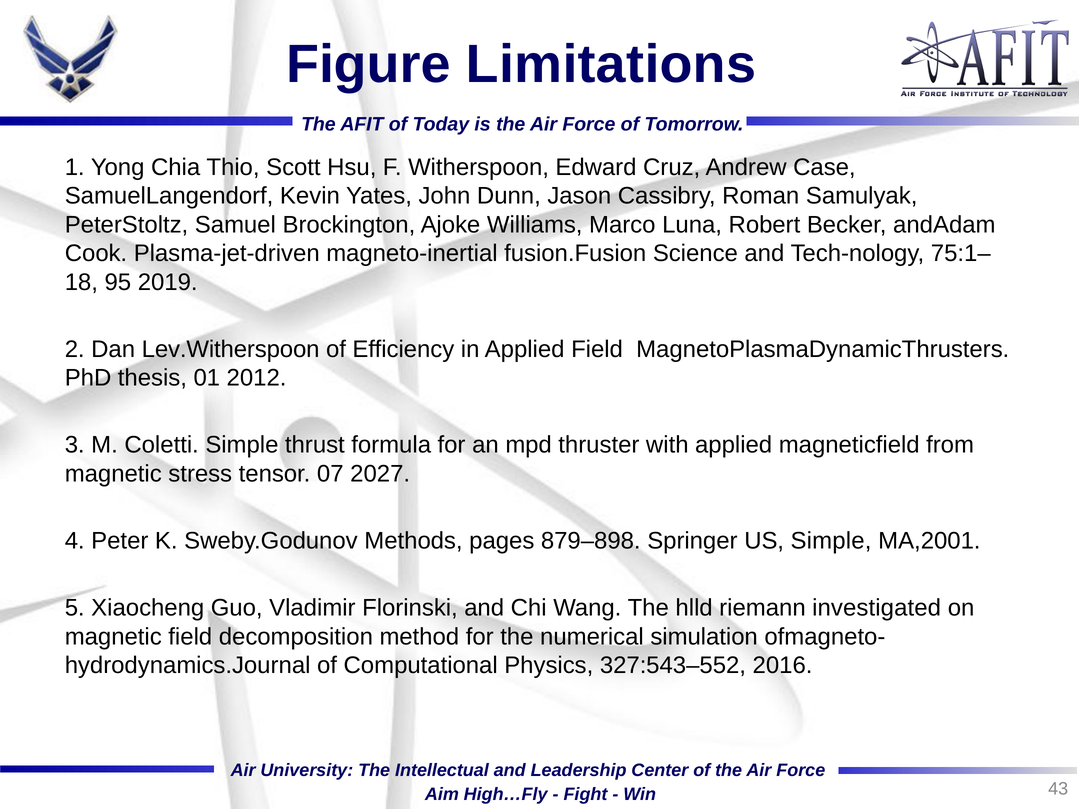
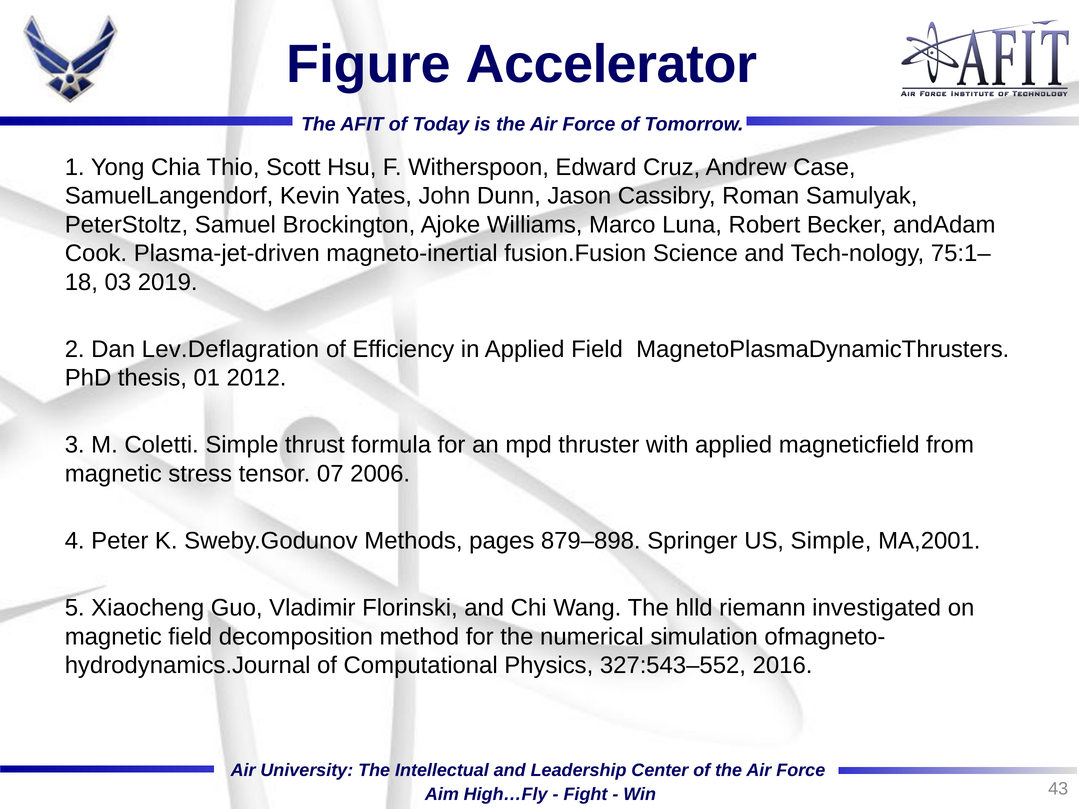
Limitations: Limitations -> Accelerator (611, 64)
95: 95 -> 03 (118, 282)
Lev.Witherspoon: Lev.Witherspoon -> Lev.Deflagration (230, 349)
2027: 2027 -> 2006 (380, 474)
